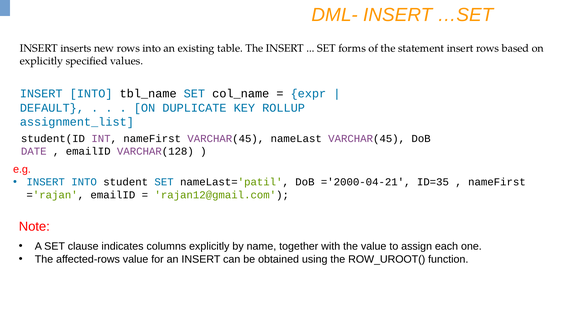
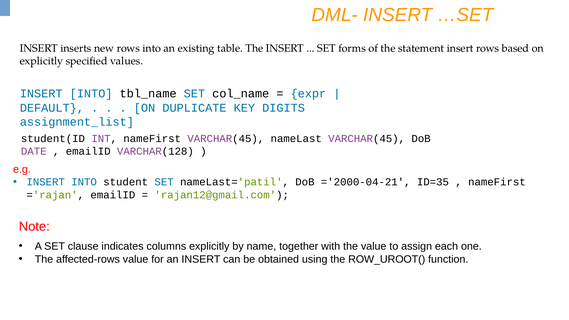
ROLLUP: ROLLUP -> DIGITS (284, 108)
